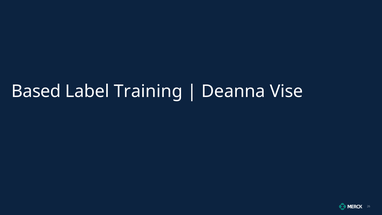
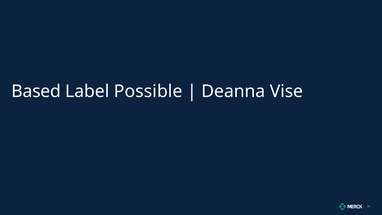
Training: Training -> Possible (148, 91)
